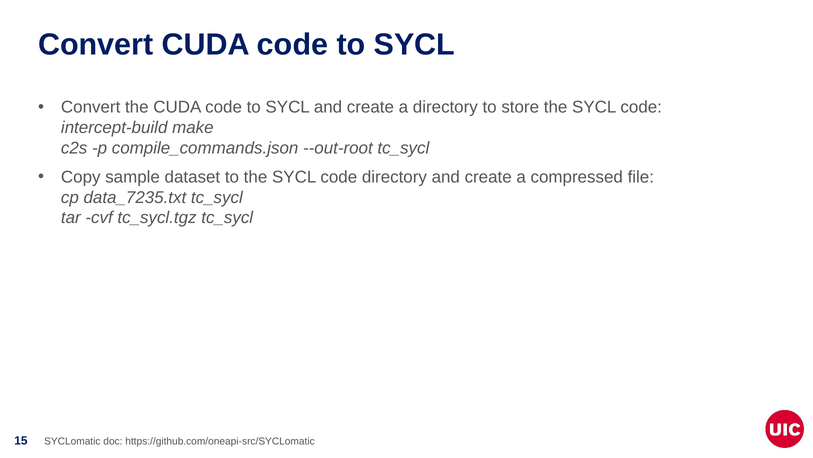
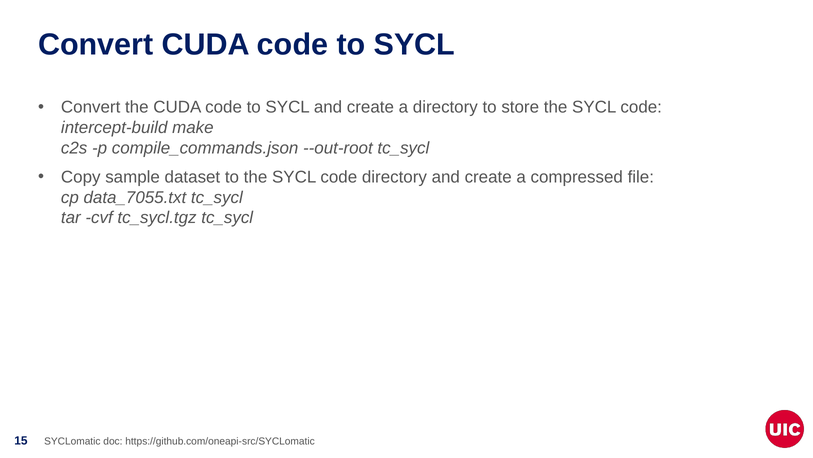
data_7235.txt: data_7235.txt -> data_7055.txt (135, 197)
